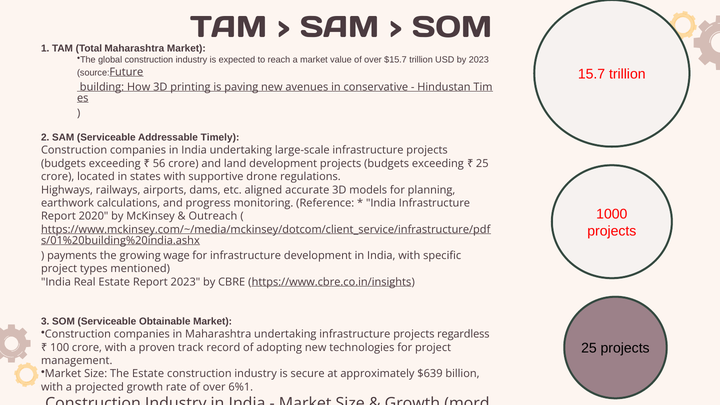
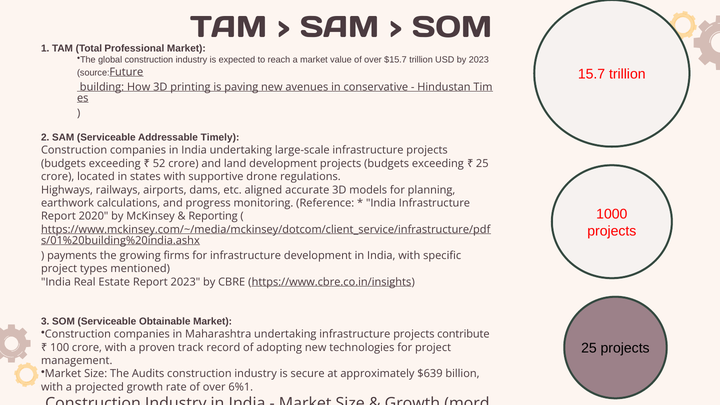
Total Maharashtra: Maharashtra -> Professional (134, 49)
56: 56 -> 52 (159, 164)
Outreach: Outreach -> Reporting (213, 216)
wage: wage -> firms (177, 256)
regardless: regardless -> contribute (463, 334)
The Estate: Estate -> Audits (148, 374)
